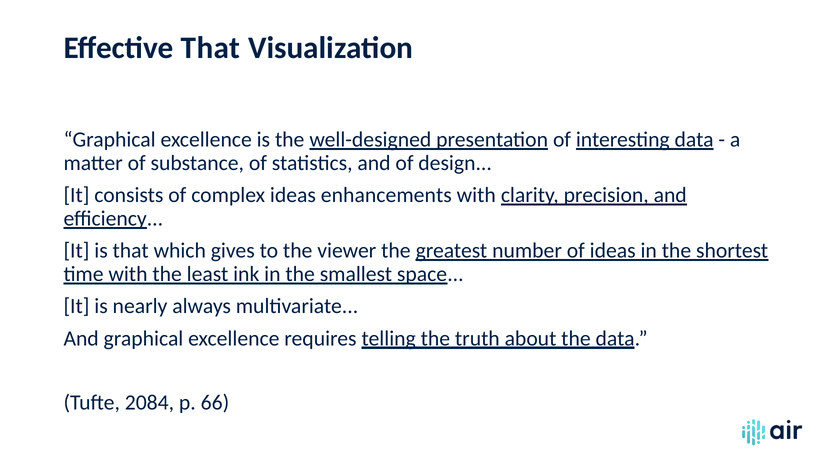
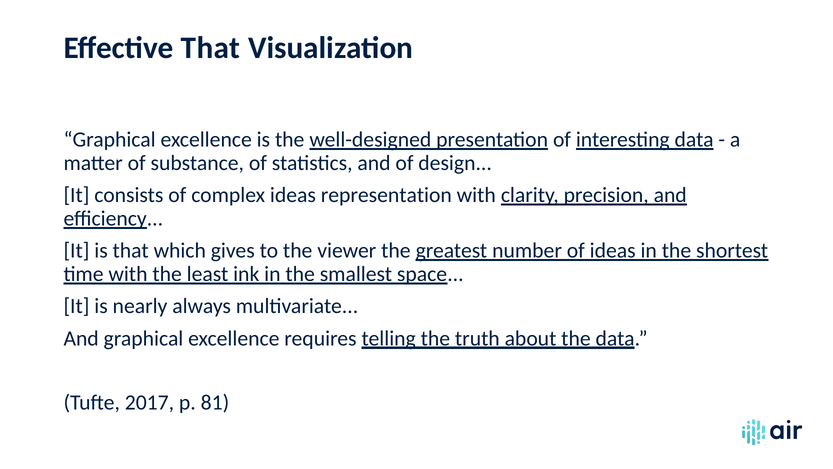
enhancements: enhancements -> representation (386, 195)
2084: 2084 -> 2017 (149, 402)
66: 66 -> 81 (215, 402)
